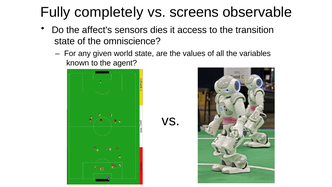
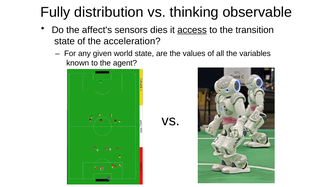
completely: completely -> distribution (109, 12)
screens: screens -> thinking (194, 12)
access underline: none -> present (192, 30)
omniscience: omniscience -> acceleration (132, 41)
